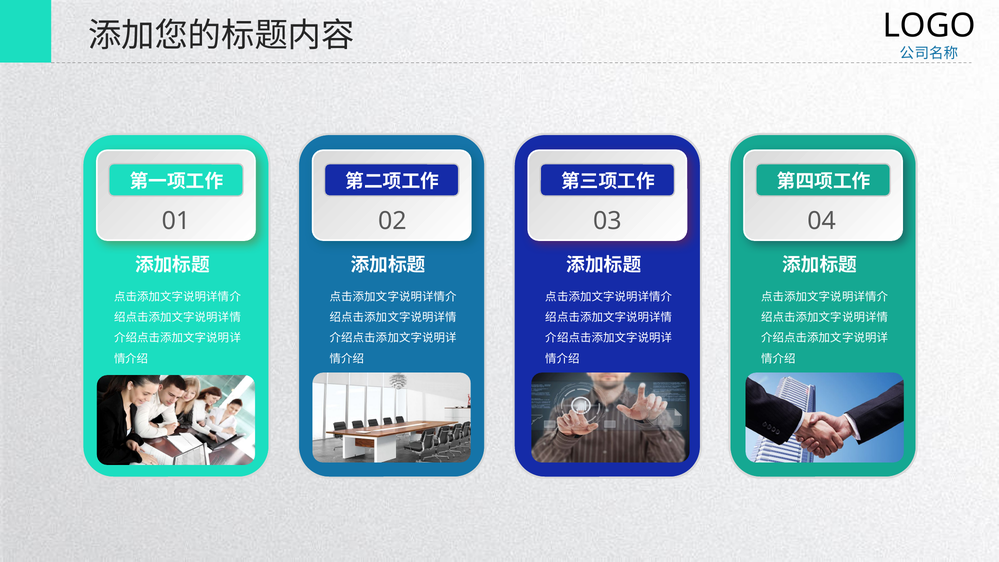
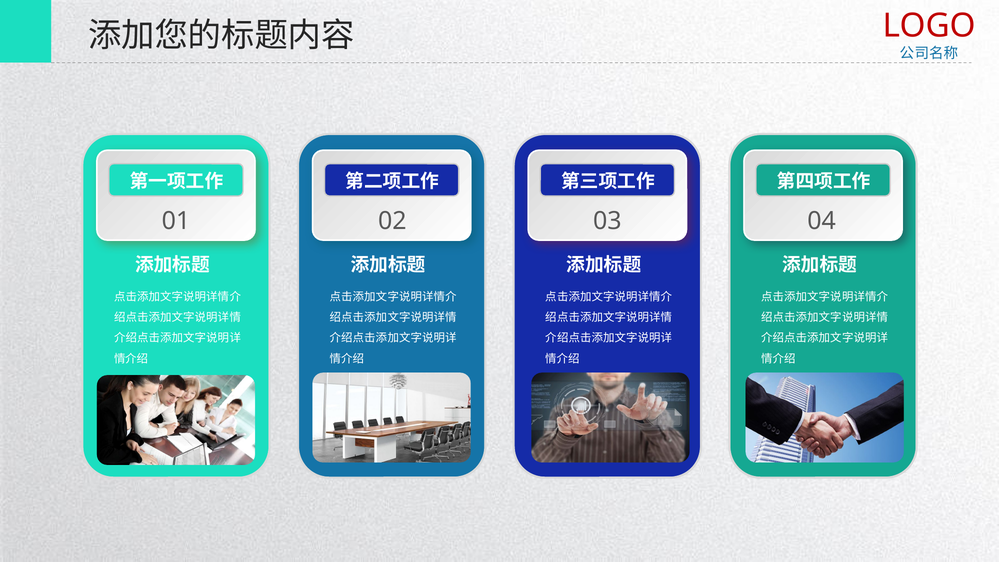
LOGO colour: black -> red (929, 26)
